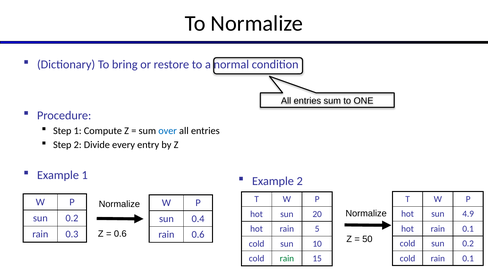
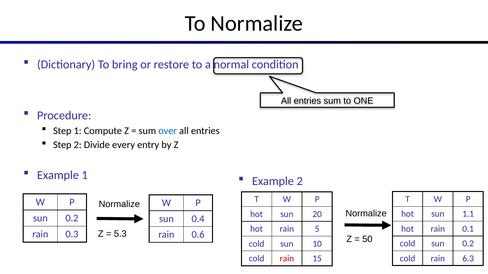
4.9: 4.9 -> 1.1 (468, 214)
0.6: 0.6 -> 5.3 (120, 234)
cold rain 0.1: 0.1 -> 6.3 (468, 259)
rain colour: green -> red (287, 259)
